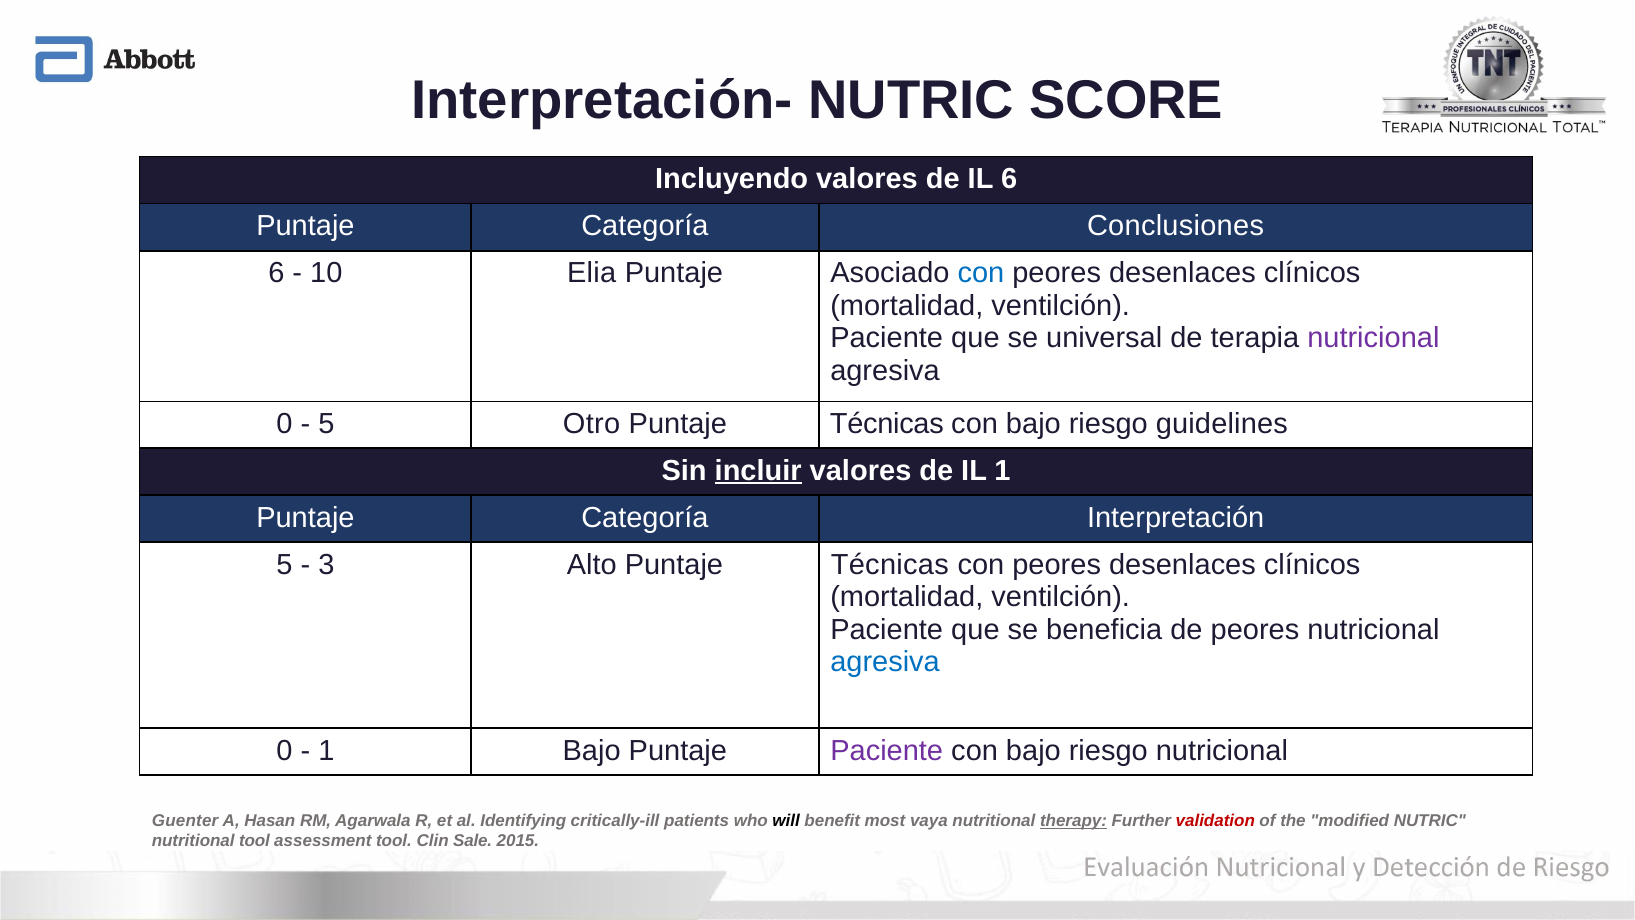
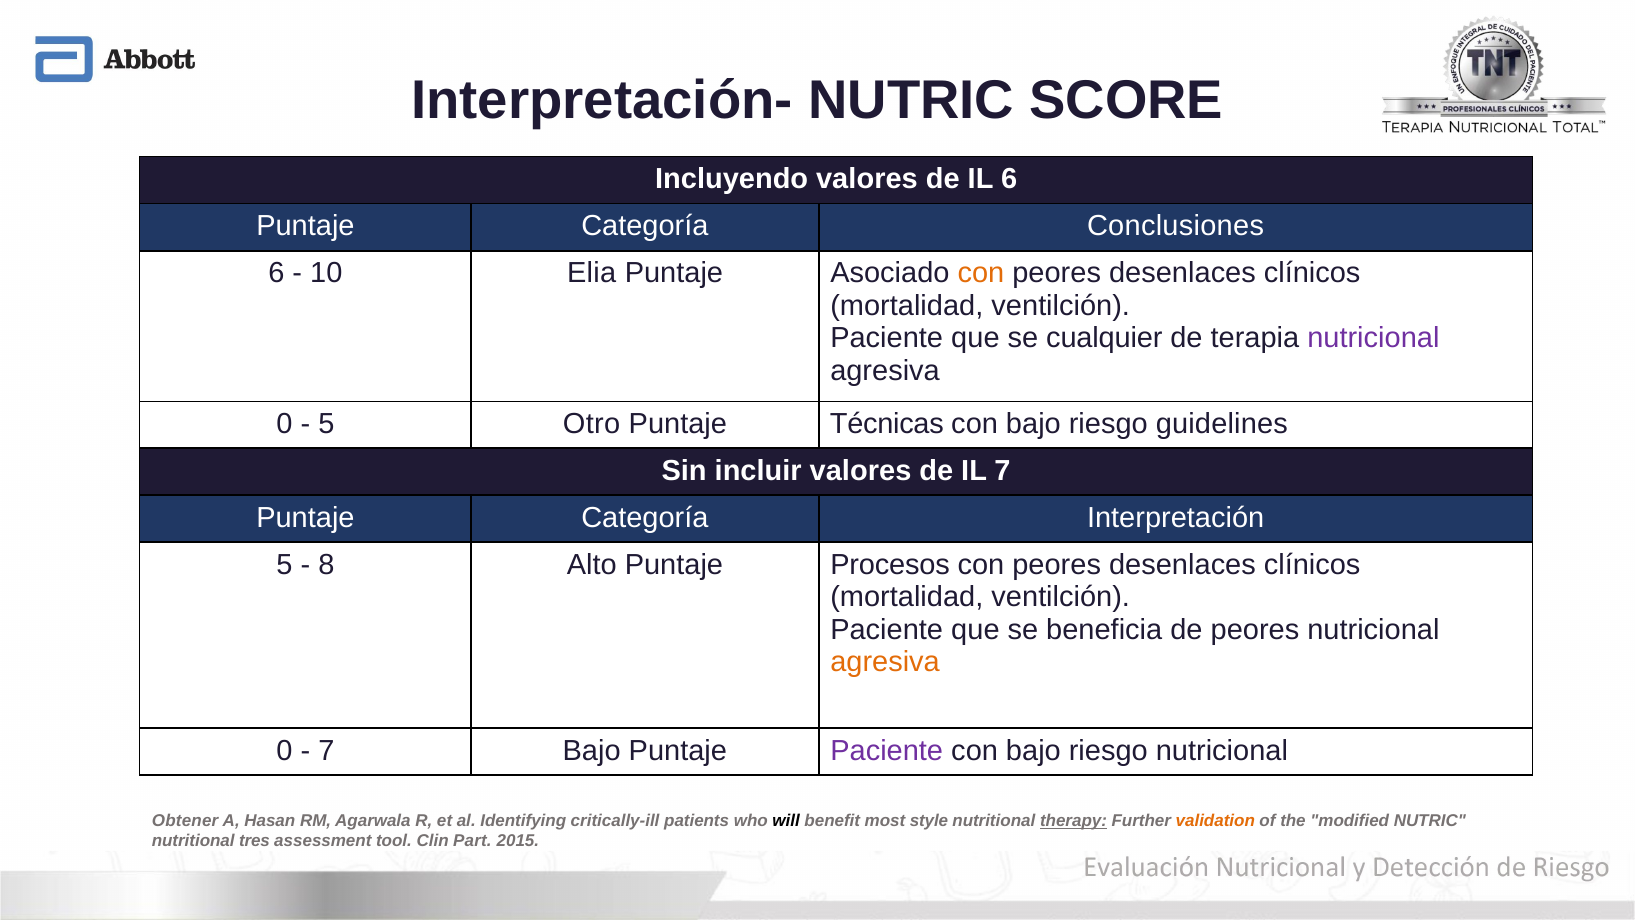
con colour: blue -> orange (981, 273)
universal: universal -> cualquier (1104, 338)
incluir underline: present -> none (758, 471)
IL 1: 1 -> 7 (1003, 471)
3: 3 -> 8 (326, 565)
Alto Puntaje Técnicas: Técnicas -> Procesos (890, 565)
agresiva colour: blue -> orange (885, 662)
1: 1 -> 7 (326, 750)
Guenter: Guenter -> Obtener (185, 820)
vaya: vaya -> style (929, 820)
validation colour: red -> orange (1215, 820)
nutritional tool: tool -> tres (255, 841)
Sale: Sale -> Part (472, 841)
